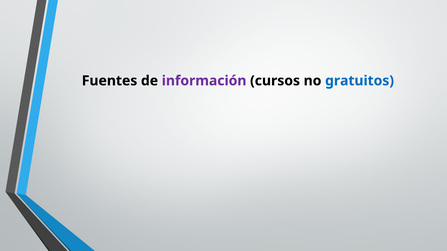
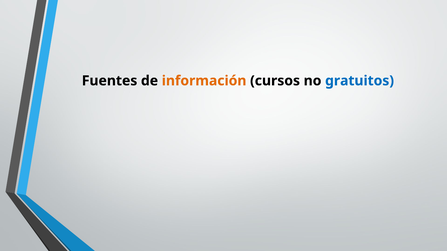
información colour: purple -> orange (204, 81)
